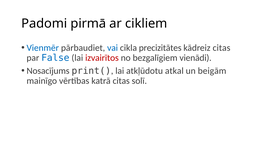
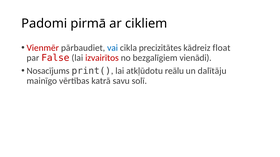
Vienmēr colour: blue -> red (43, 48)
kādreiz citas: citas -> float (222, 48)
False colour: blue -> red (55, 58)
atkal: atkal -> reālu (174, 71)
beigām: beigām -> dalītāju (212, 71)
katrā citas: citas -> savu (121, 81)
